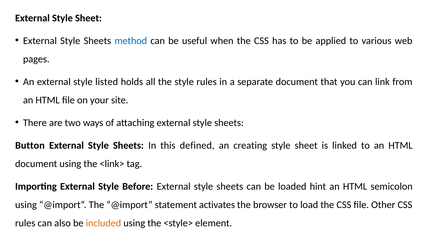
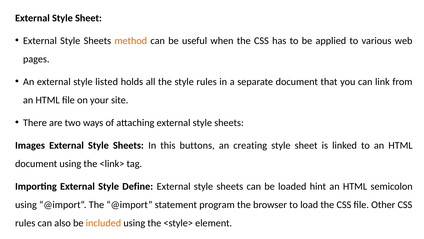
method colour: blue -> orange (131, 41)
Button: Button -> Images (30, 145)
defined: defined -> buttons (197, 145)
Before: Before -> Define (138, 186)
activates: activates -> program (217, 204)
